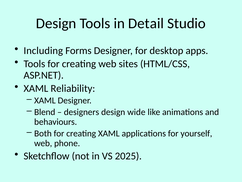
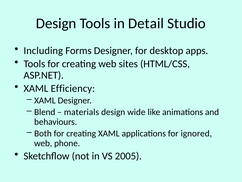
Reliability: Reliability -> Efficiency (73, 88)
designers: designers -> materials (81, 112)
yourself: yourself -> ignored (196, 133)
2025: 2025 -> 2005 (128, 156)
